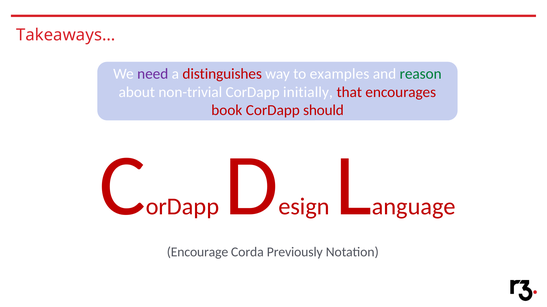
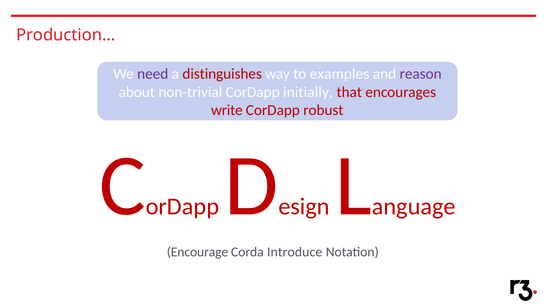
Takeaways…: Takeaways… -> Production… (66, 35)
reason colour: green -> purple (421, 74)
book: book -> write (227, 111)
should: should -> robust (323, 111)
Previously: Previously -> Introduce (295, 253)
